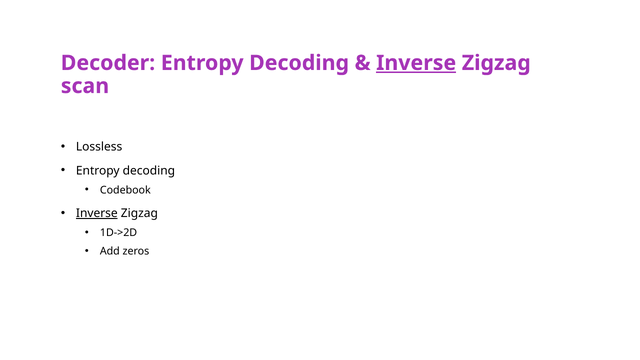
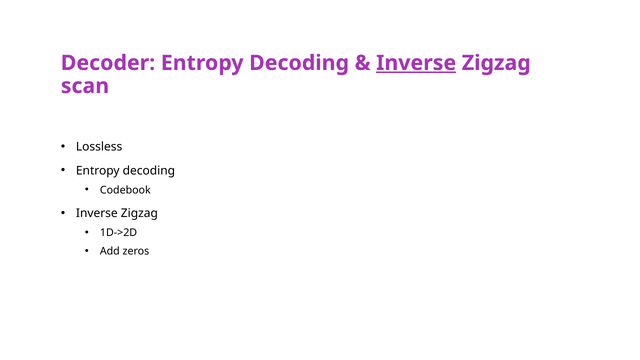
Inverse underline: present -> none (97, 213)
